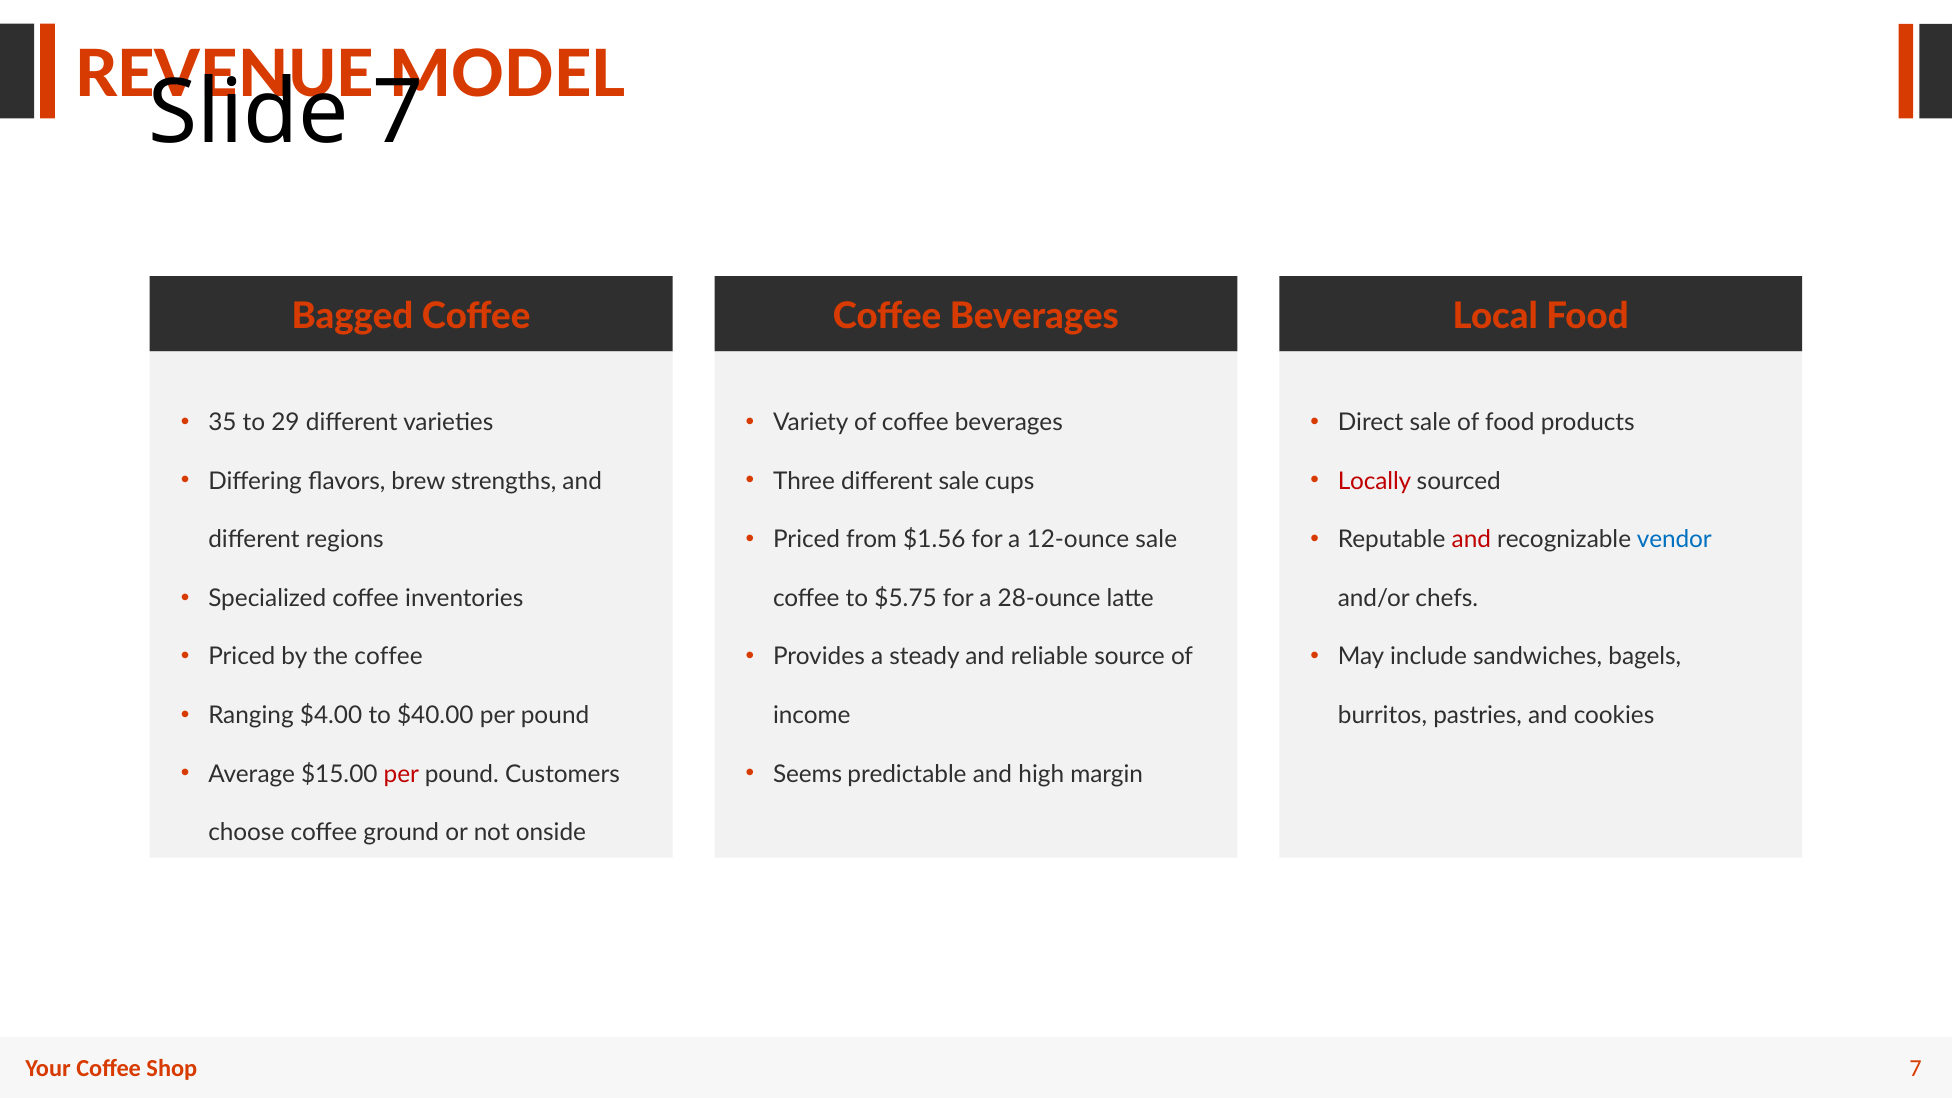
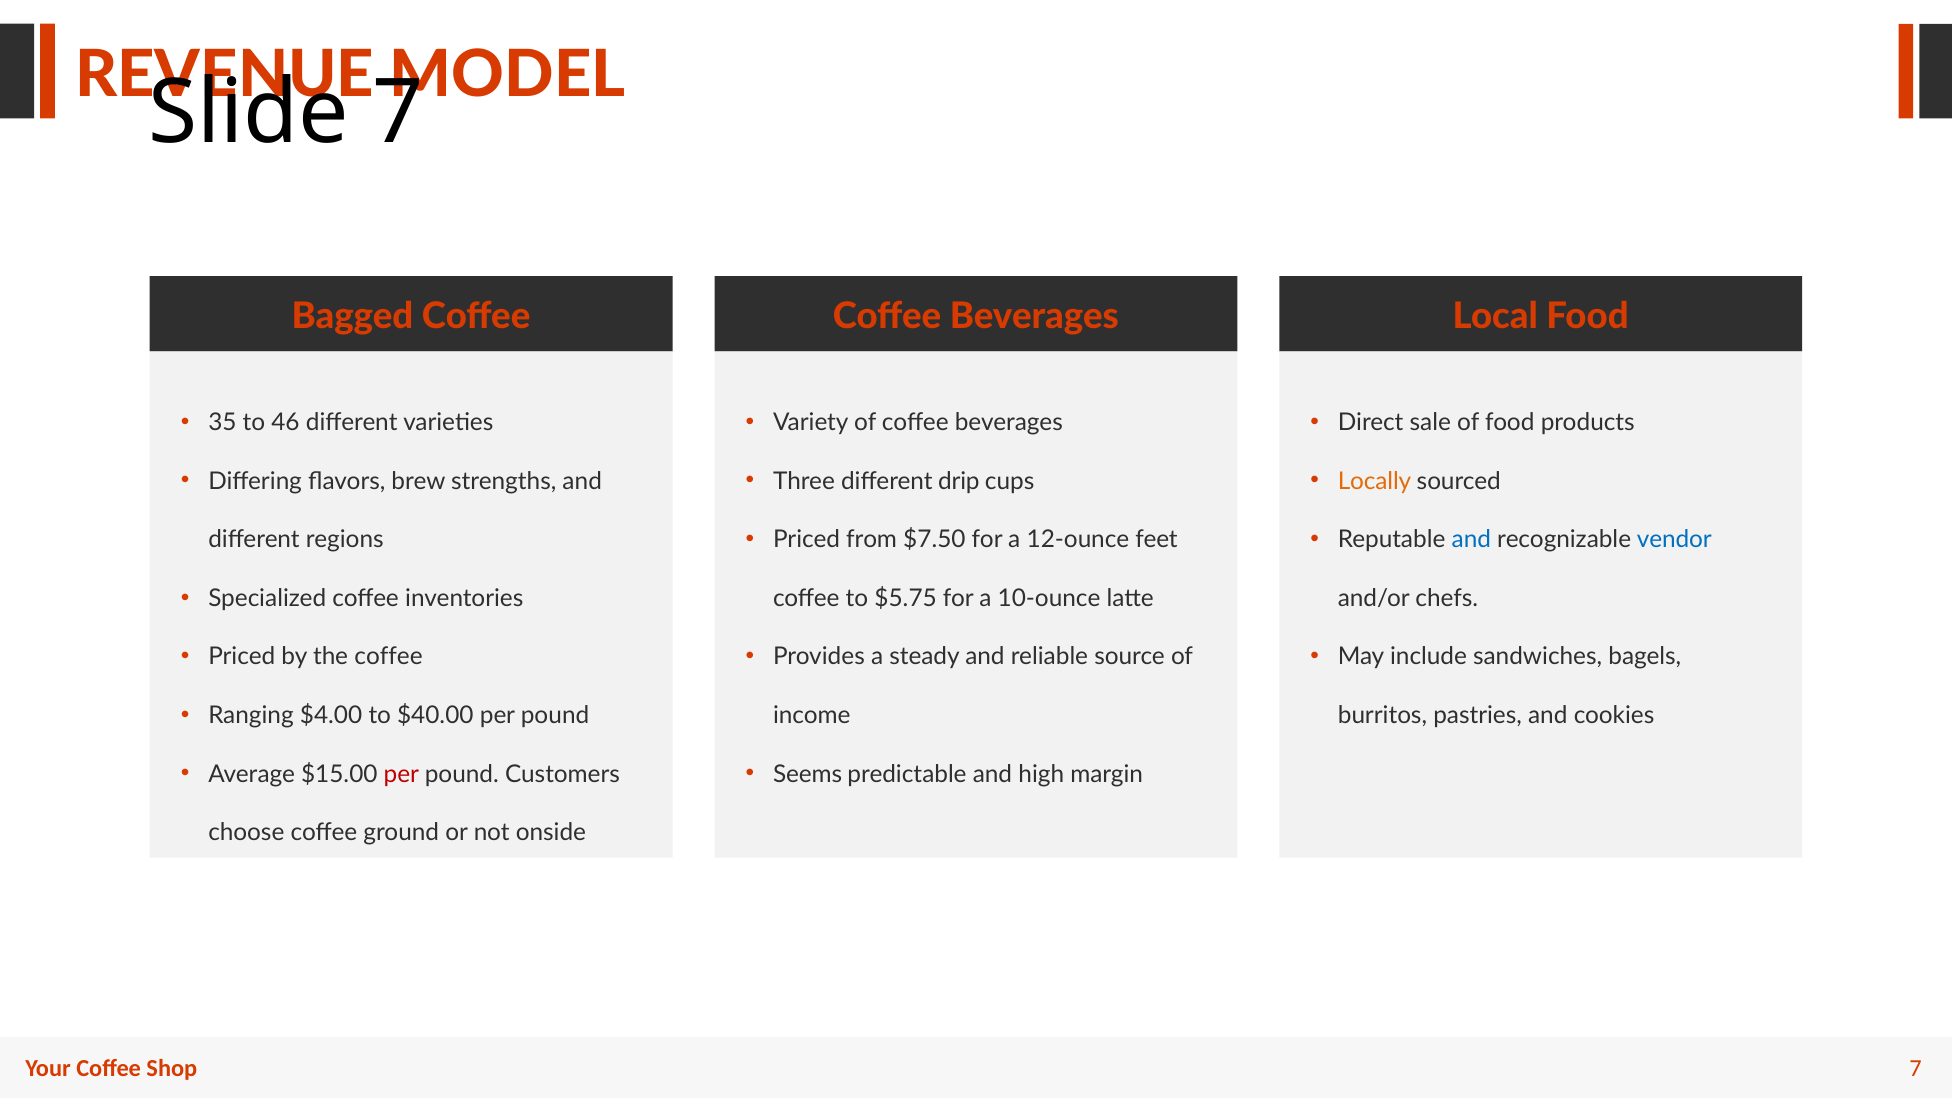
29: 29 -> 46 (285, 423)
different sale: sale -> drip (959, 481)
Locally colour: red -> orange (1375, 481)
$1.56: $1.56 -> $7.50 (934, 540)
12-ounce sale: sale -> feet (1156, 540)
and colour: red -> blue (1471, 540)
28-ounce: 28-ounce -> 10-ounce (1049, 598)
